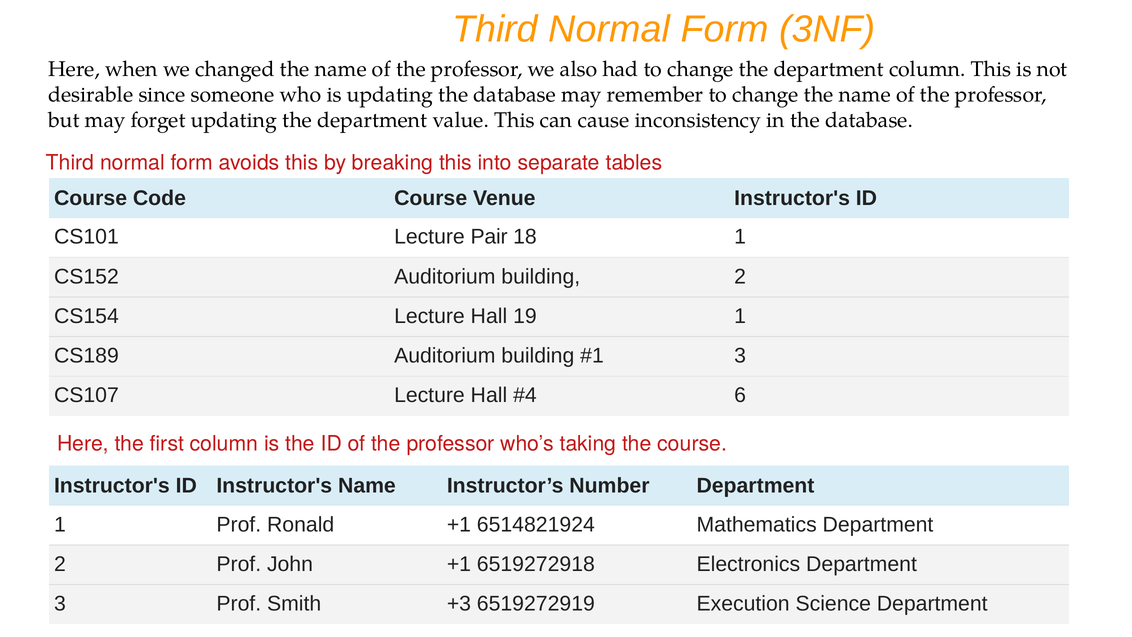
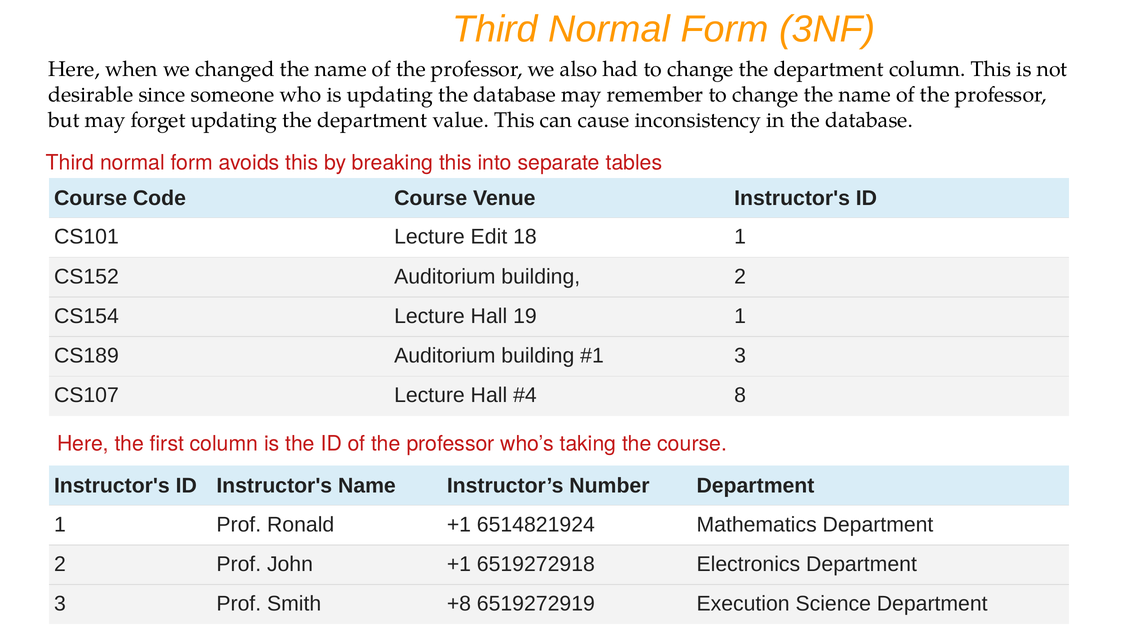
Pair: Pair -> Edit (489, 237)
6: 6 -> 8 (740, 395)
+3: +3 -> +8 (459, 604)
